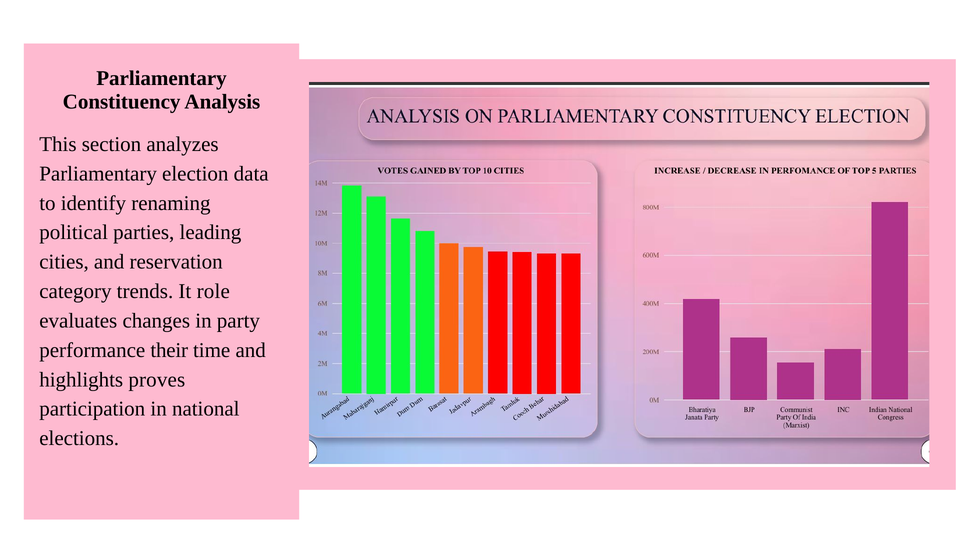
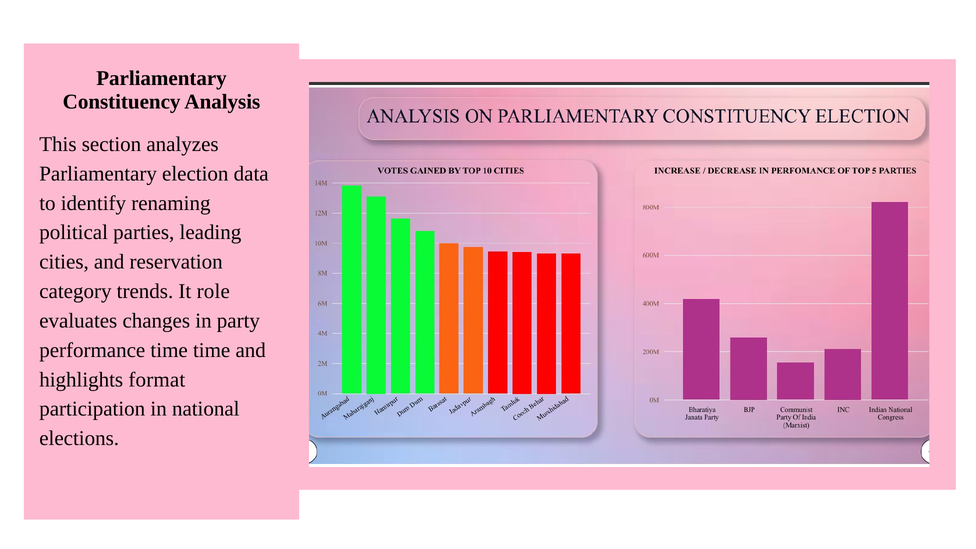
performance their: their -> time (169, 350)
proves: proves -> format (157, 380)
